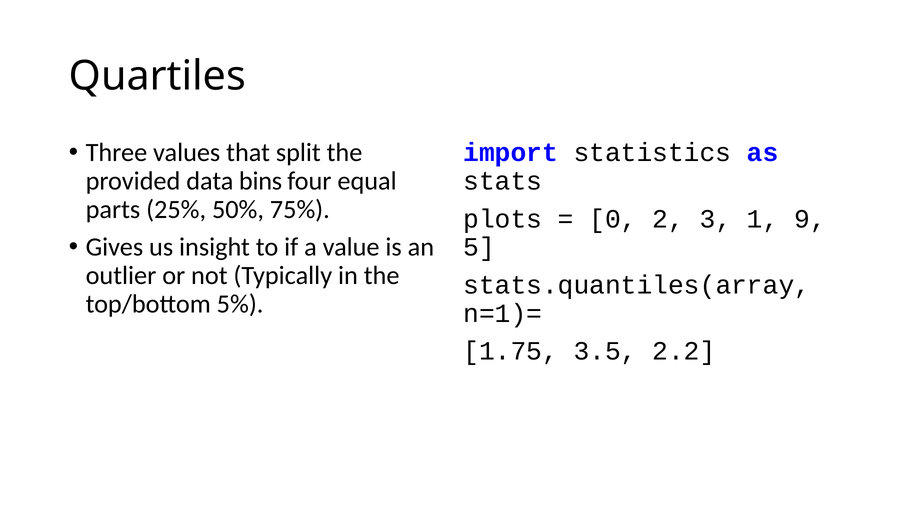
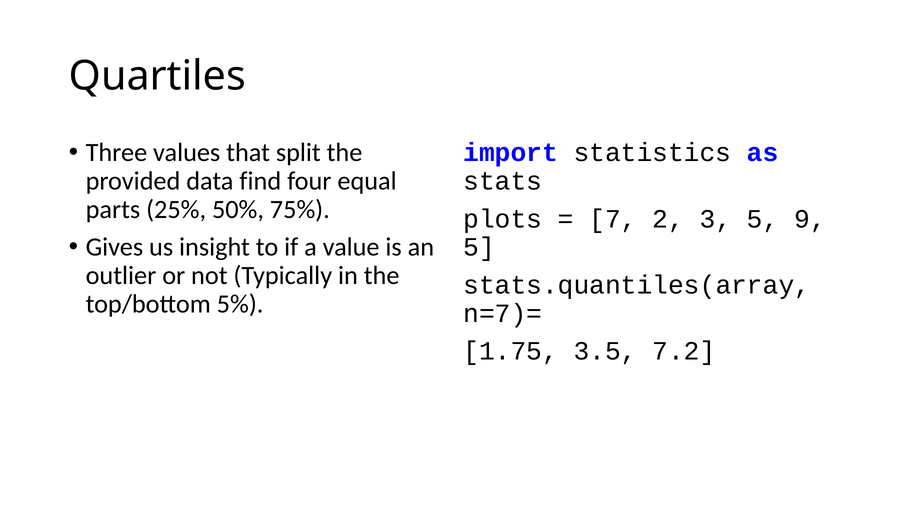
bins: bins -> find (260, 181)
0: 0 -> 7 (613, 219)
3 1: 1 -> 5 (763, 219)
n=1)=: n=1)= -> n=7)= (503, 313)
2.2: 2.2 -> 7.2 (684, 351)
